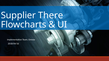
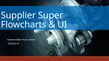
There: There -> Super (51, 15)
